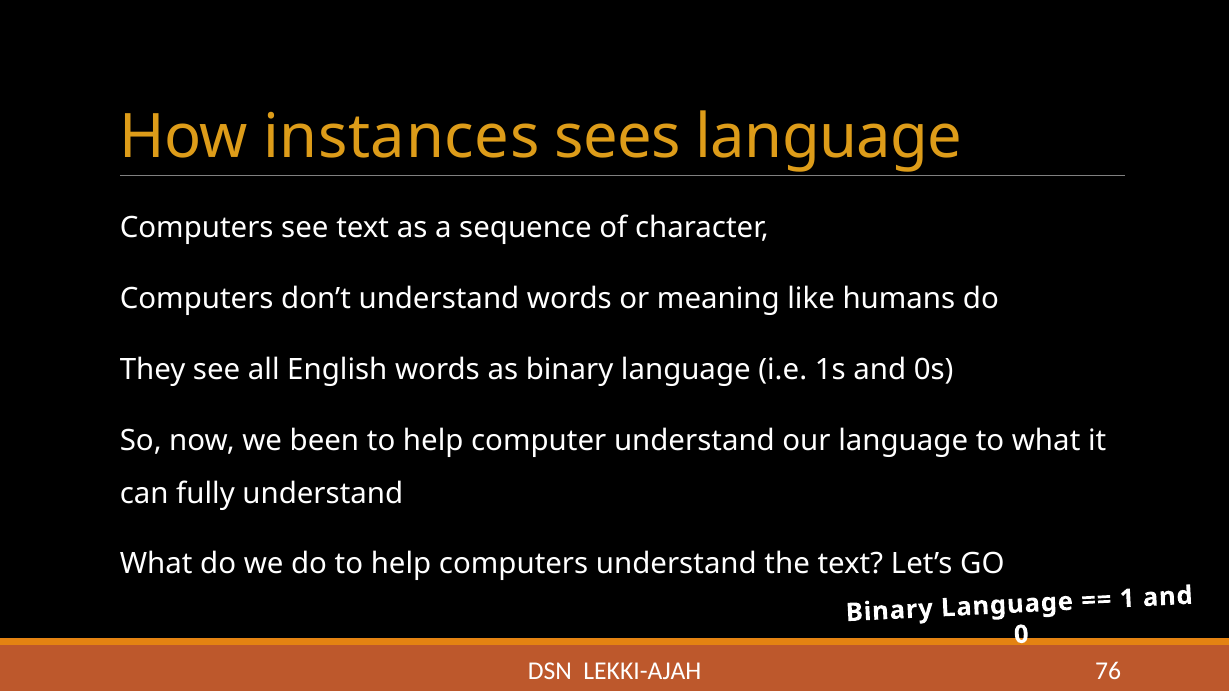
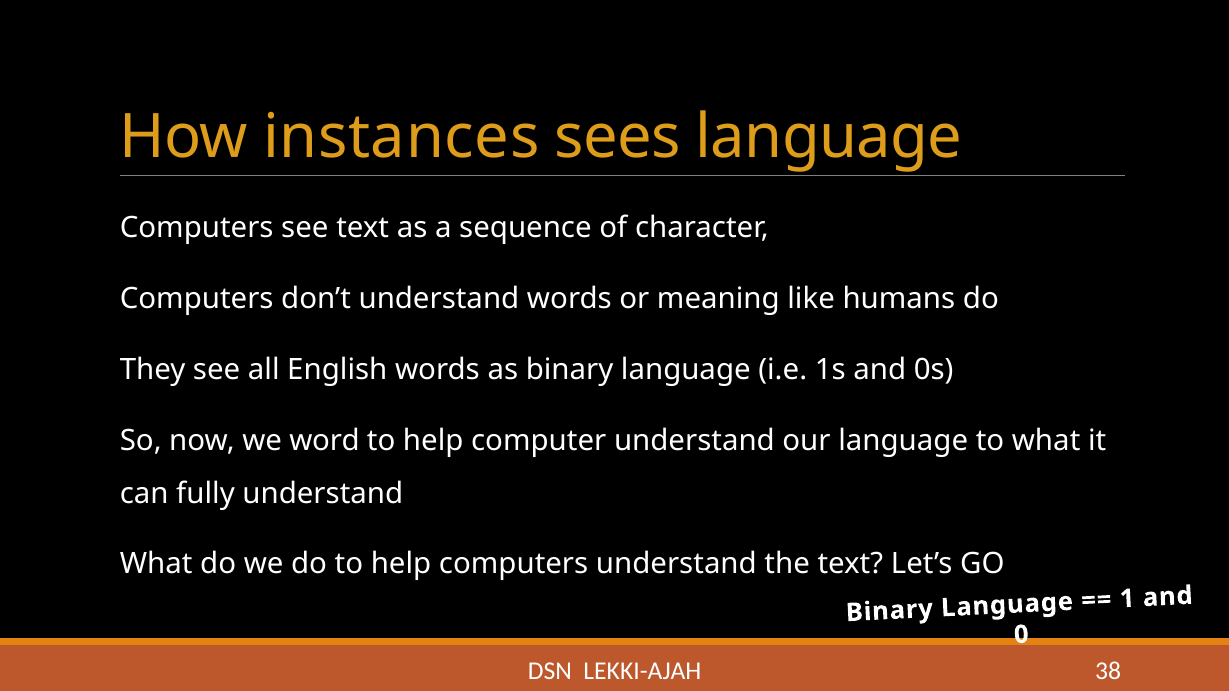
been: been -> word (325, 441)
76: 76 -> 38 (1108, 671)
